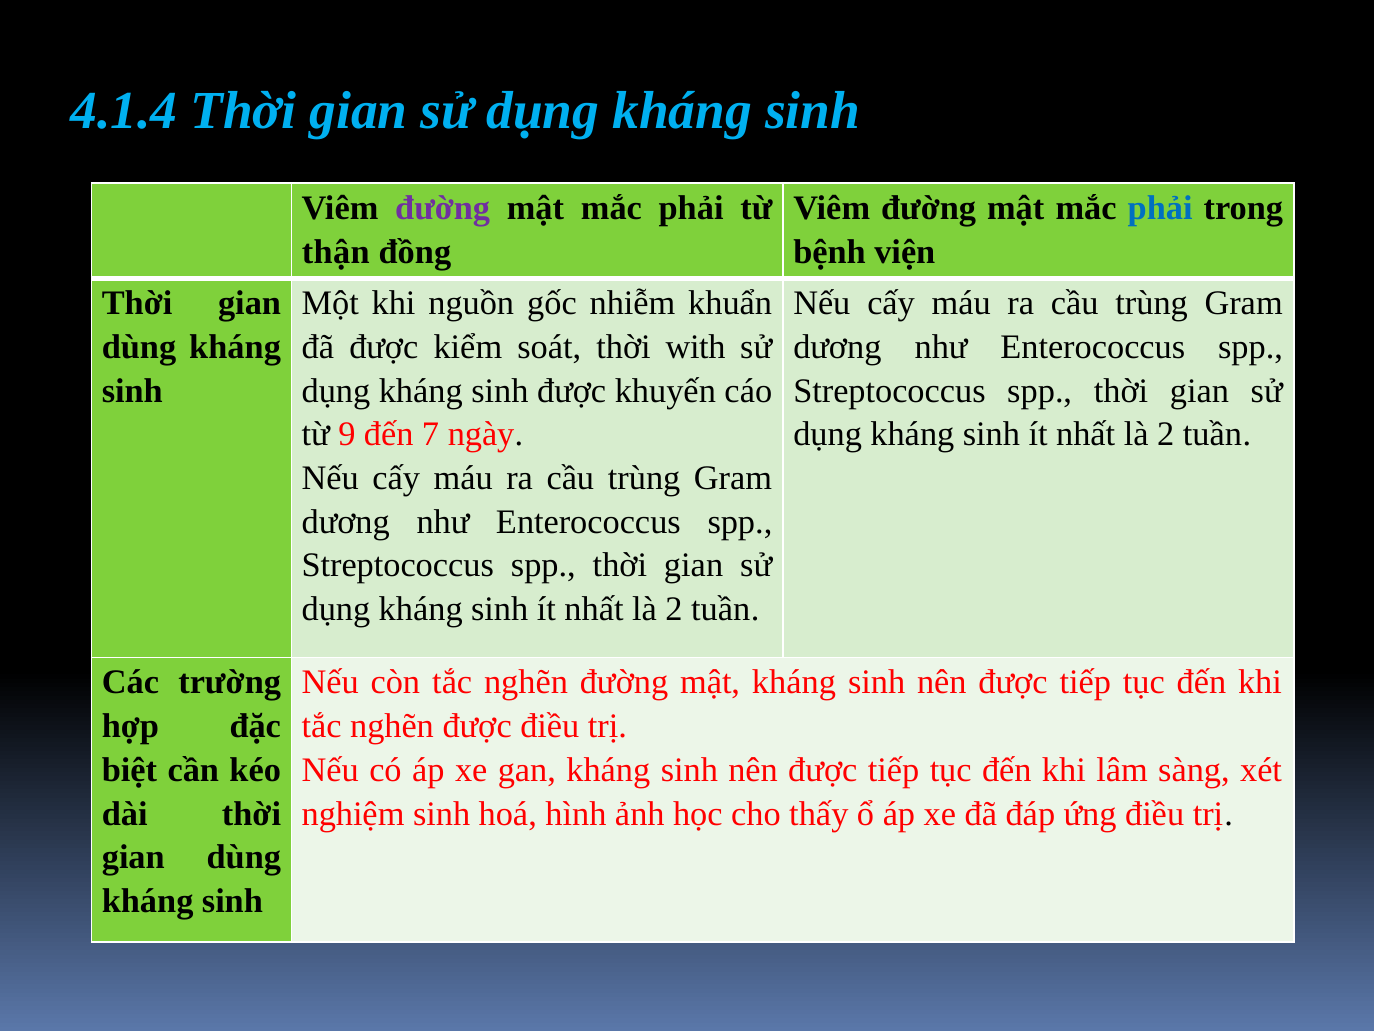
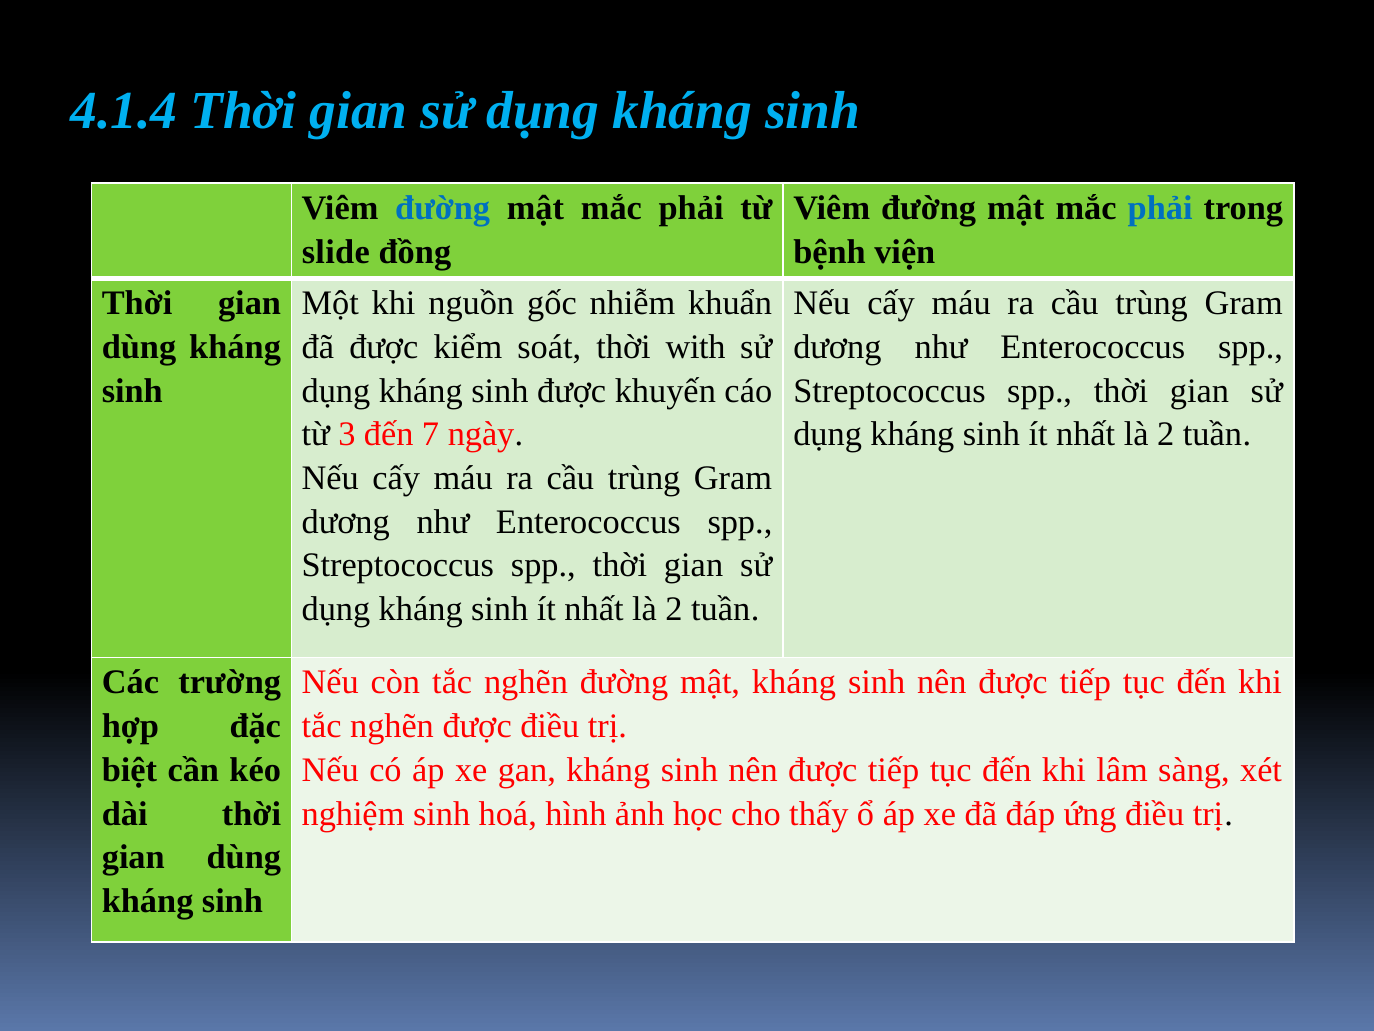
đường colour: purple -> blue (443, 208)
thận: thận -> slide (336, 252)
9: 9 -> 3 (347, 434)
